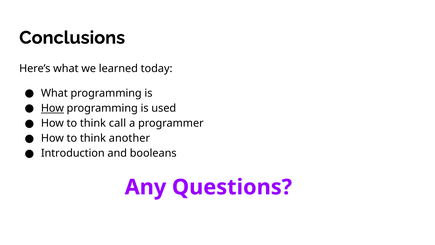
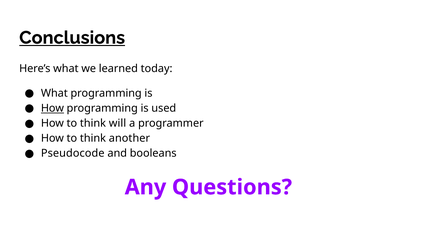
Conclusions underline: none -> present (72, 38)
call: call -> will (118, 123)
Introduction: Introduction -> Pseudocode (73, 153)
